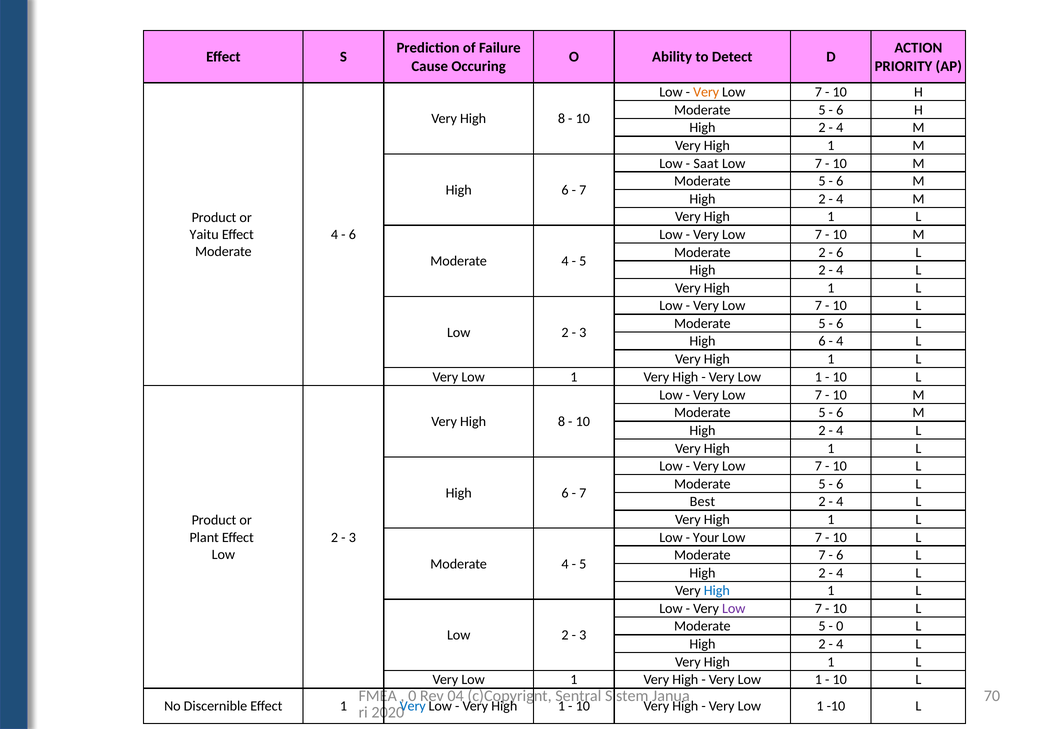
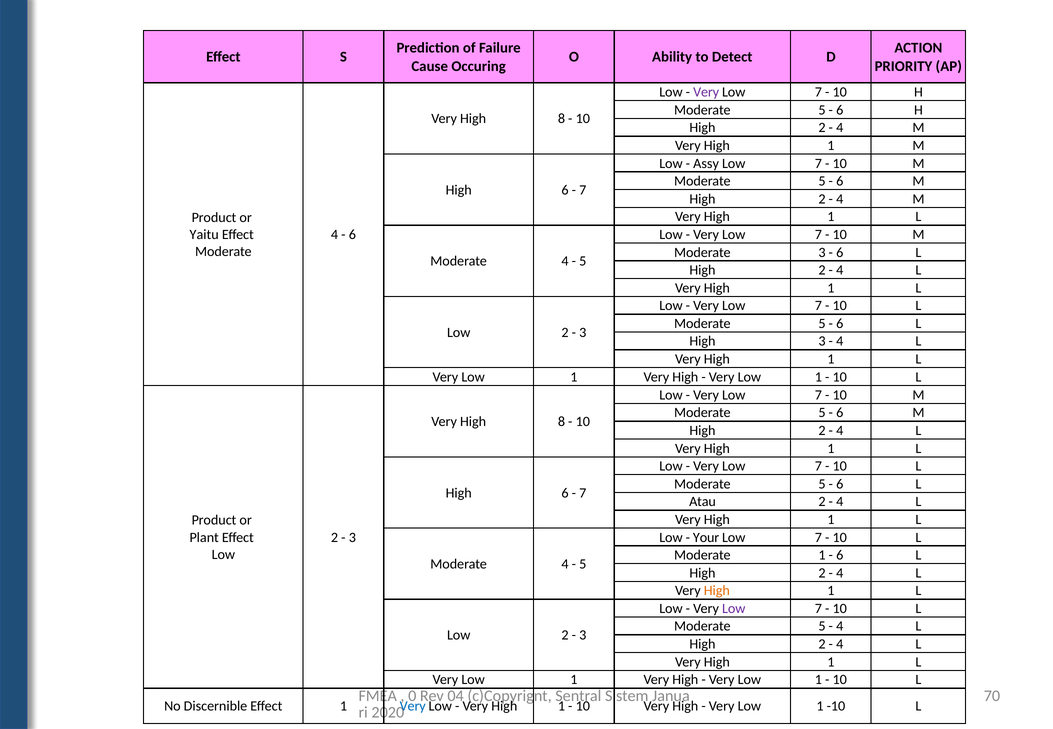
Very colour: orange -> purple (706, 92)
Saat: Saat -> Assy (706, 163)
Moderate 2: 2 -> 3 (822, 252)
6: 6 -> 3 (822, 341)
Best: Best -> Atau (703, 502)
Moderate 7: 7 -> 1 (822, 555)
High colour: blue -> orange (717, 591)
0: 0 -> 4 (840, 626)
